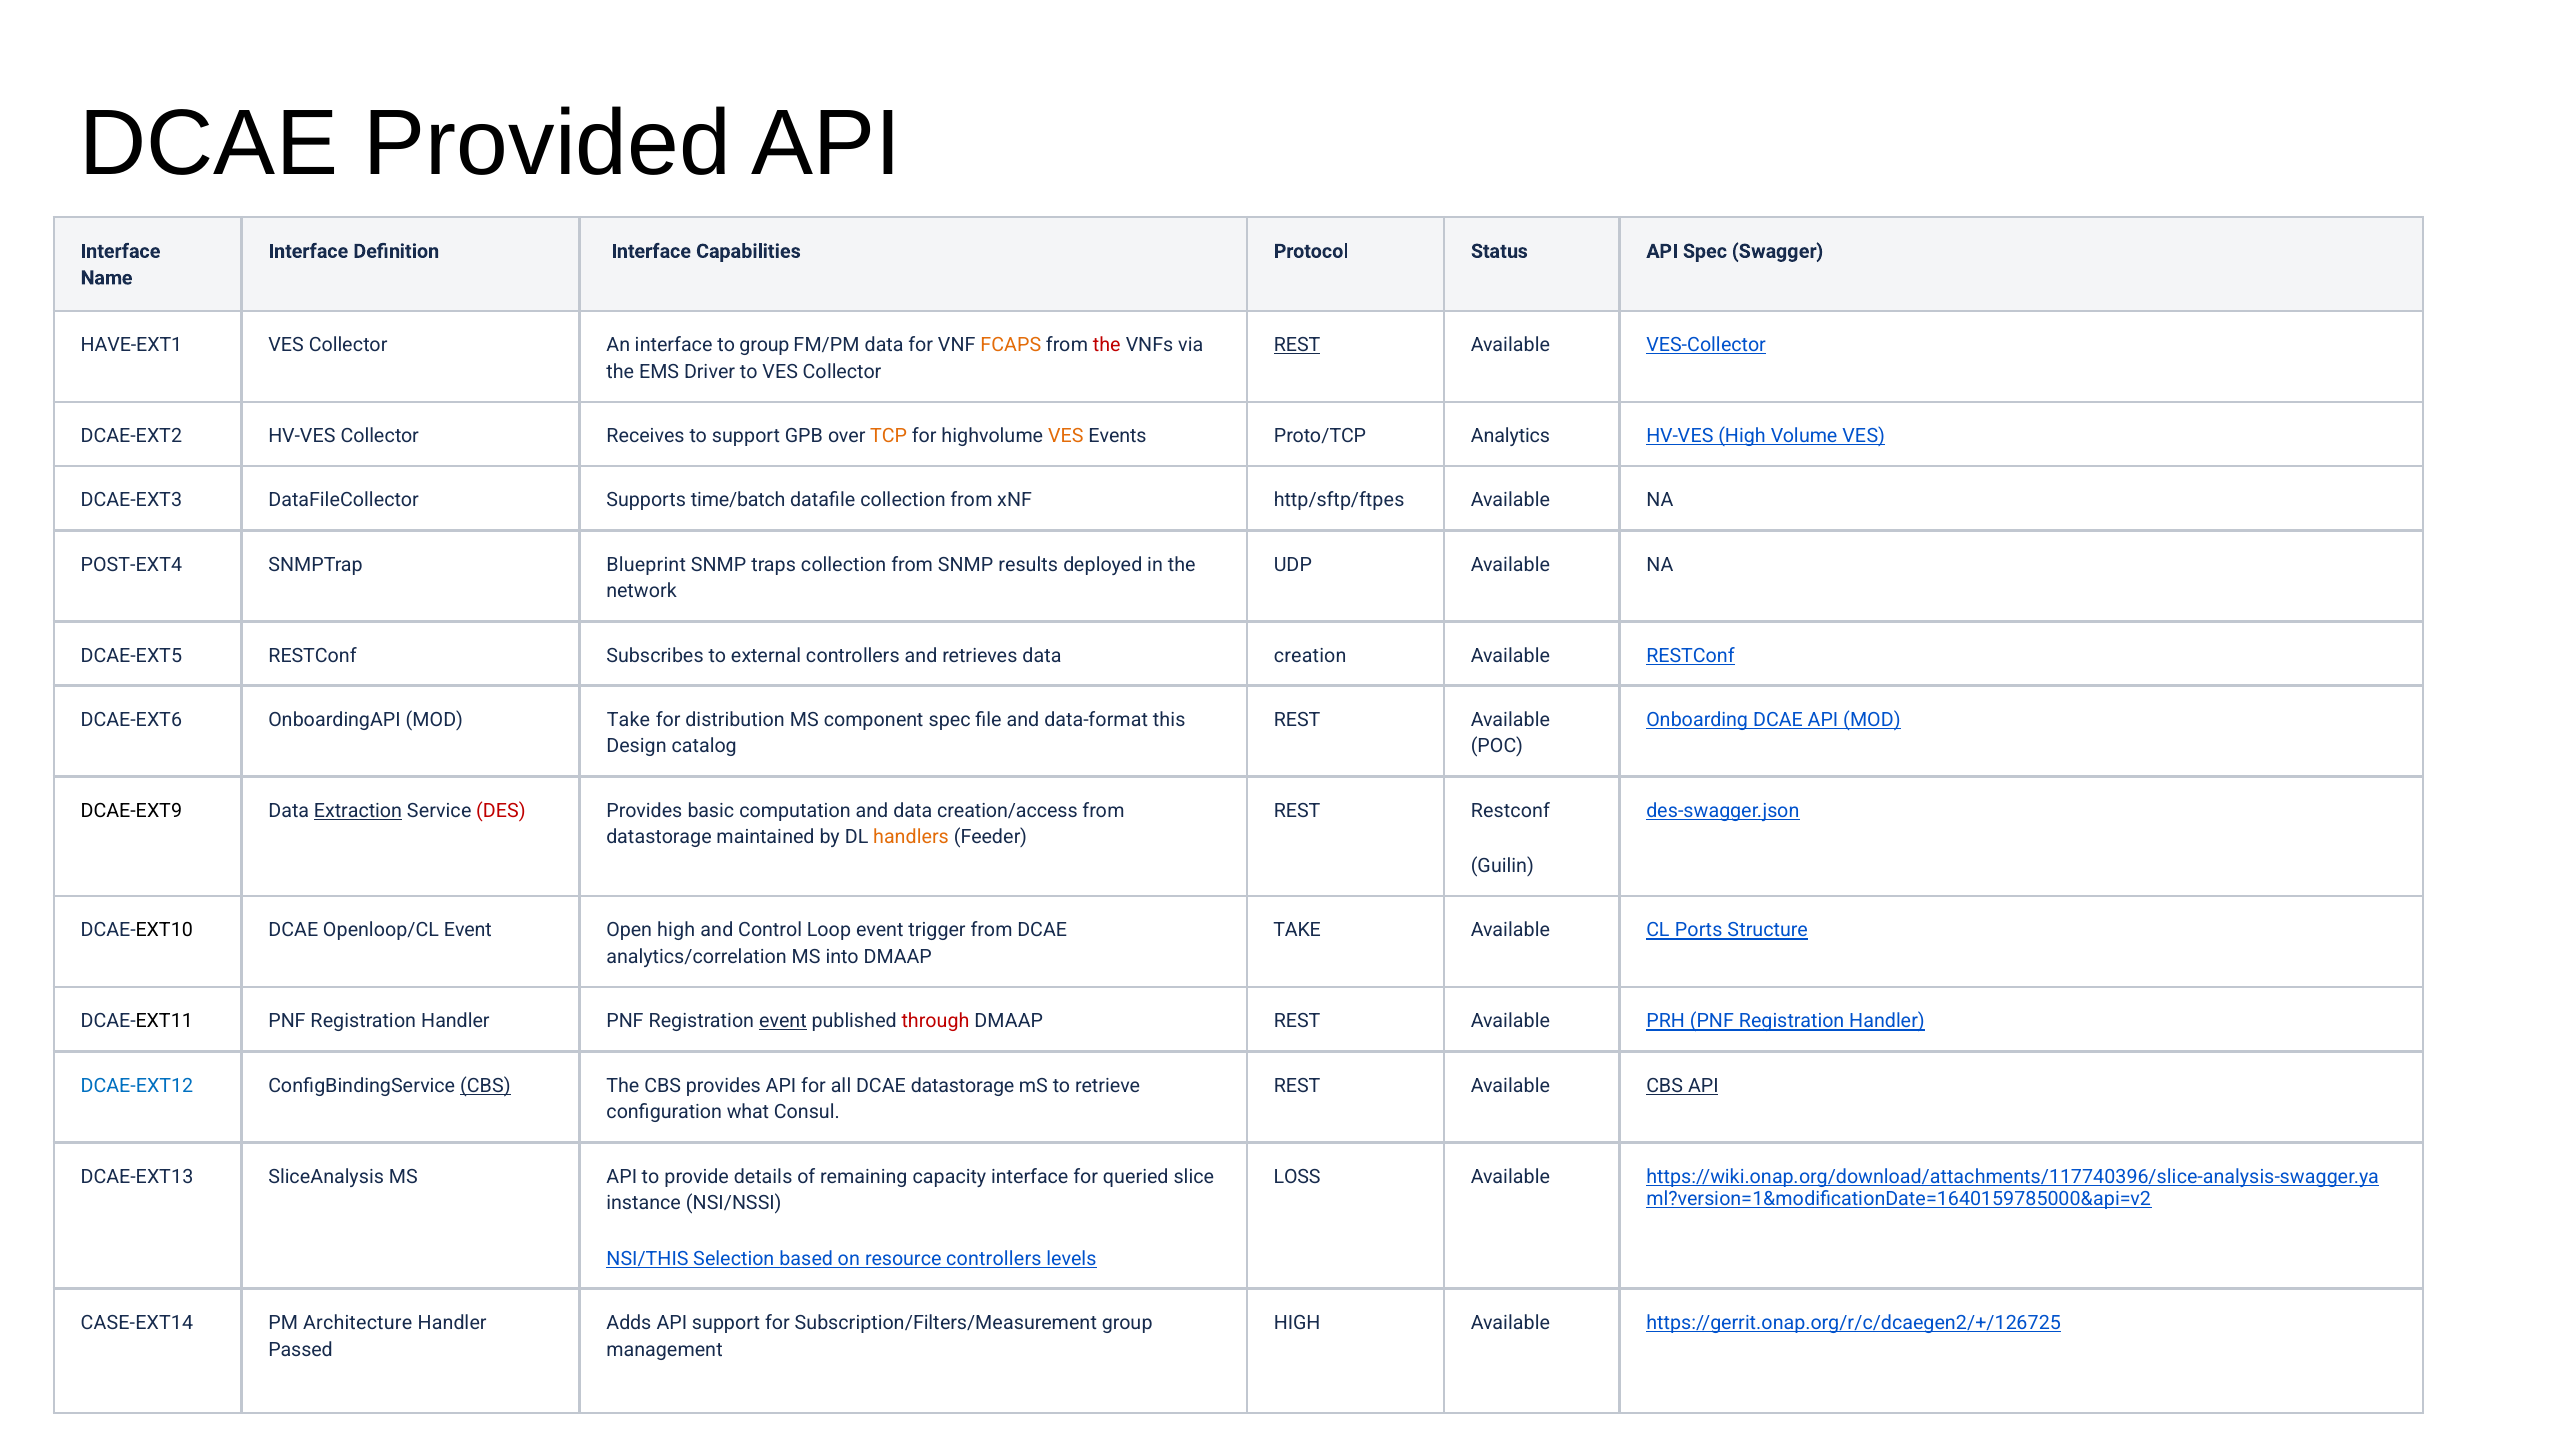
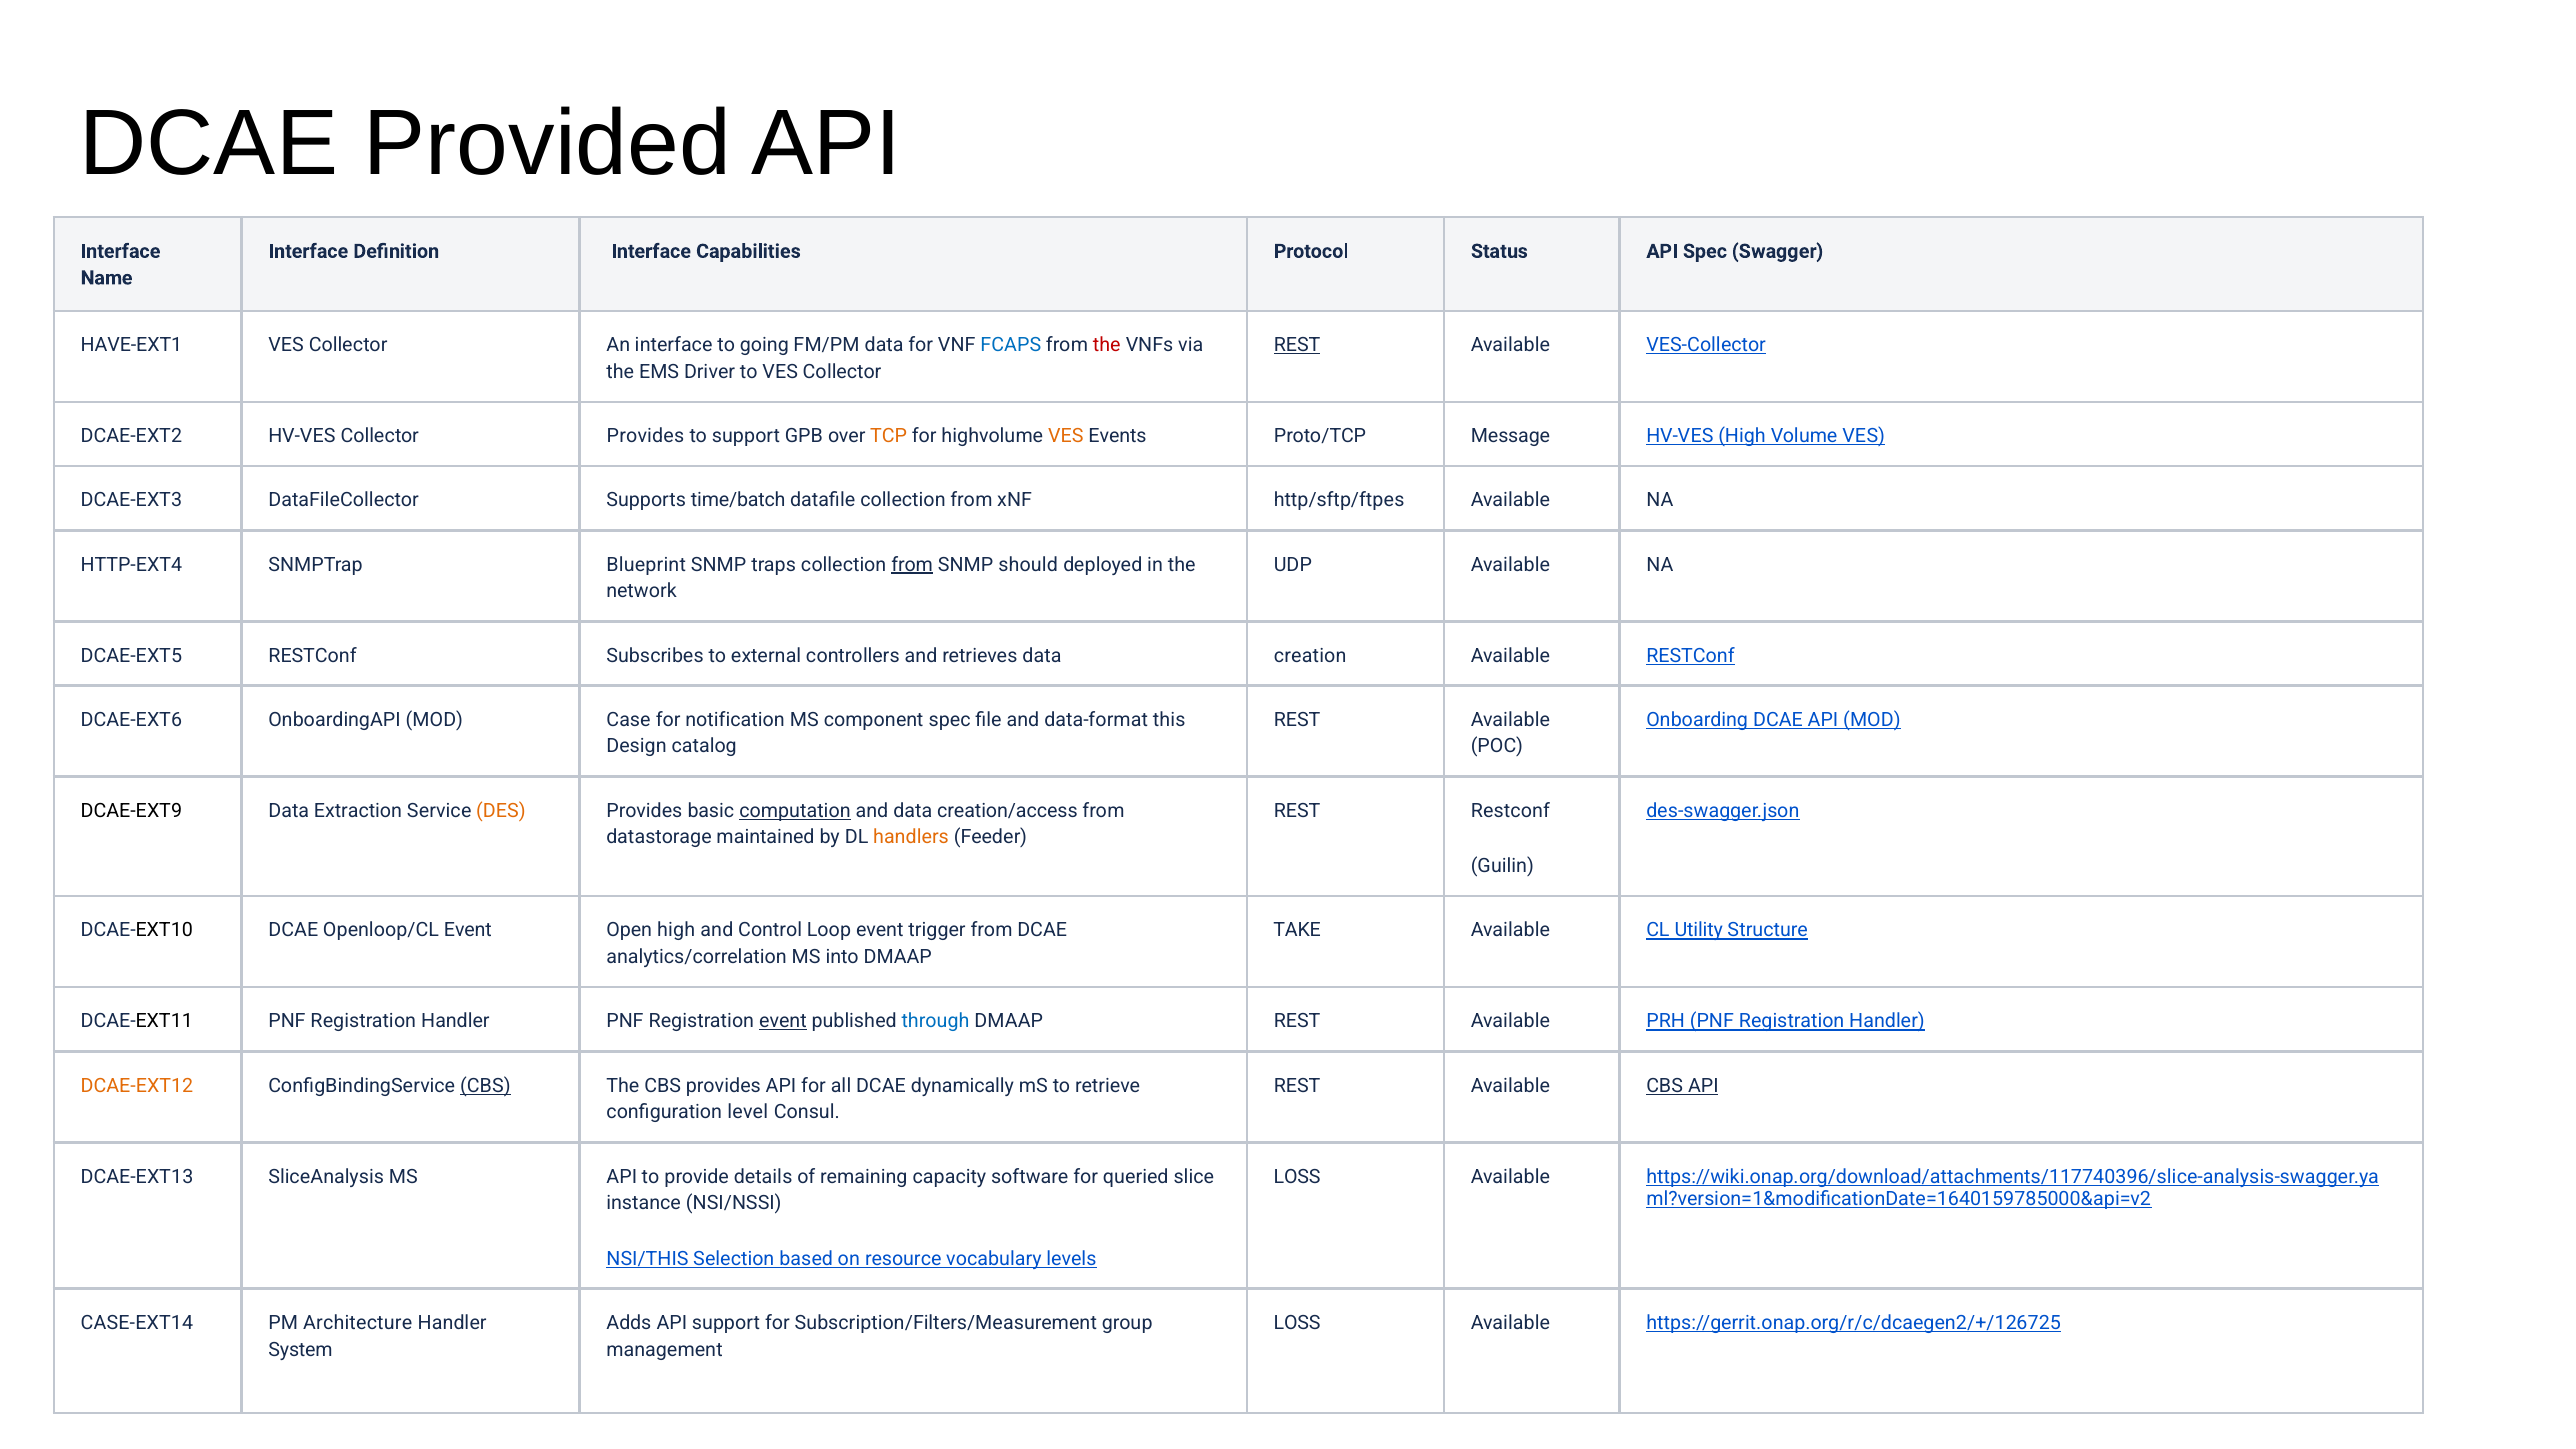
to group: group -> going (764, 345)
FCAPS colour: orange -> blue (1011, 345)
Collector Receives: Receives -> Provides (645, 436)
Analytics: Analytics -> Message (1511, 436)
POST-EXT4: POST-EXT4 -> HTTP-EXT4 (131, 565)
from underline: none -> present (912, 565)
results: results -> should (1028, 565)
MOD Take: Take -> Case (629, 720)
distribution: distribution -> notification (735, 720)
Extraction underline: present -> none (358, 811)
DES colour: red -> orange (501, 811)
computation underline: none -> present (795, 811)
Ports: Ports -> Utility (1699, 930)
through colour: red -> blue (935, 1021)
DCAE-EXT12 colour: blue -> orange (137, 1086)
DCAE datastorage: datastorage -> dynamically (962, 1086)
what: what -> level (748, 1112)
capacity interface: interface -> software (1030, 1177)
resource controllers: controllers -> vocabulary (994, 1259)
HIGH: HIGH -> LOSS (1297, 1323)
Passed: Passed -> System (301, 1350)
